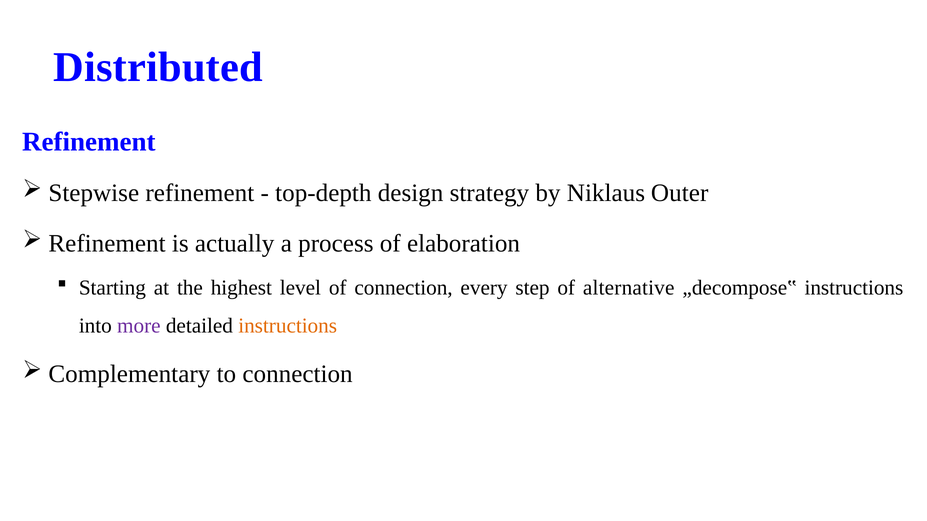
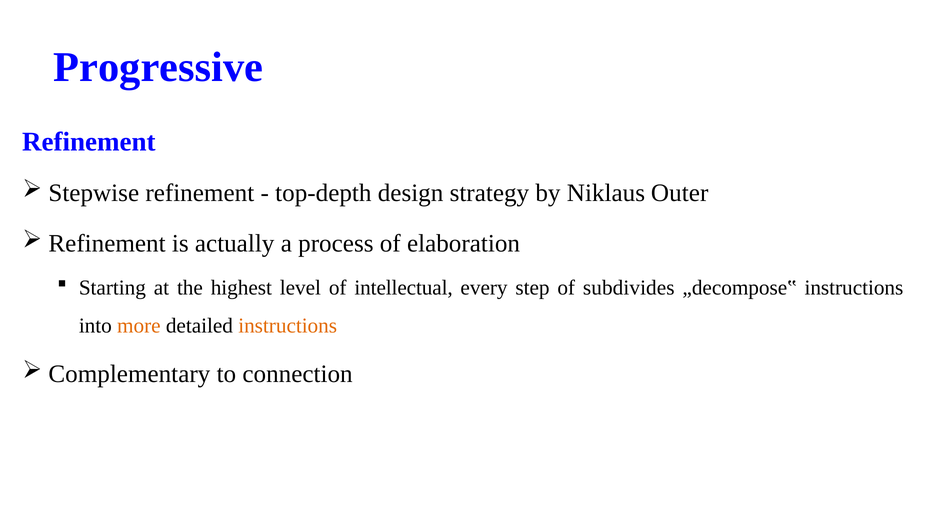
Distributed: Distributed -> Progressive (158, 67)
of connection: connection -> intellectual (404, 288)
alternative: alternative -> subdivides (629, 288)
more colour: purple -> orange (139, 326)
